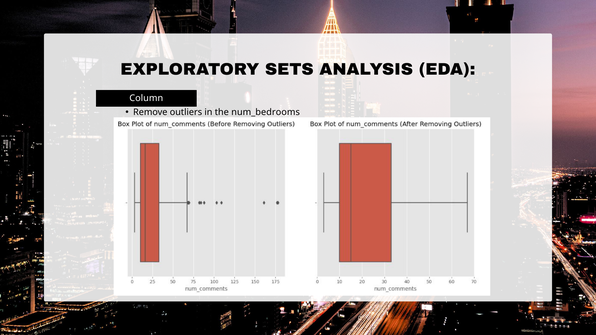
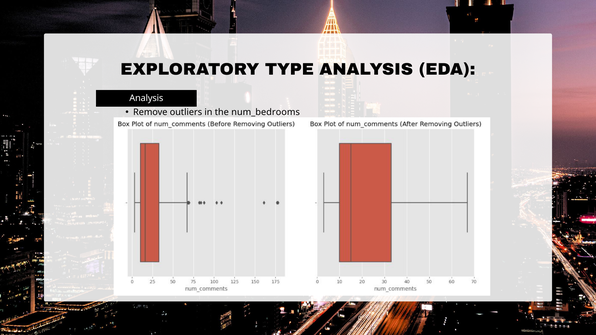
SETS: SETS -> TYPE (289, 69)
Column: Column -> Analysis (146, 98)
